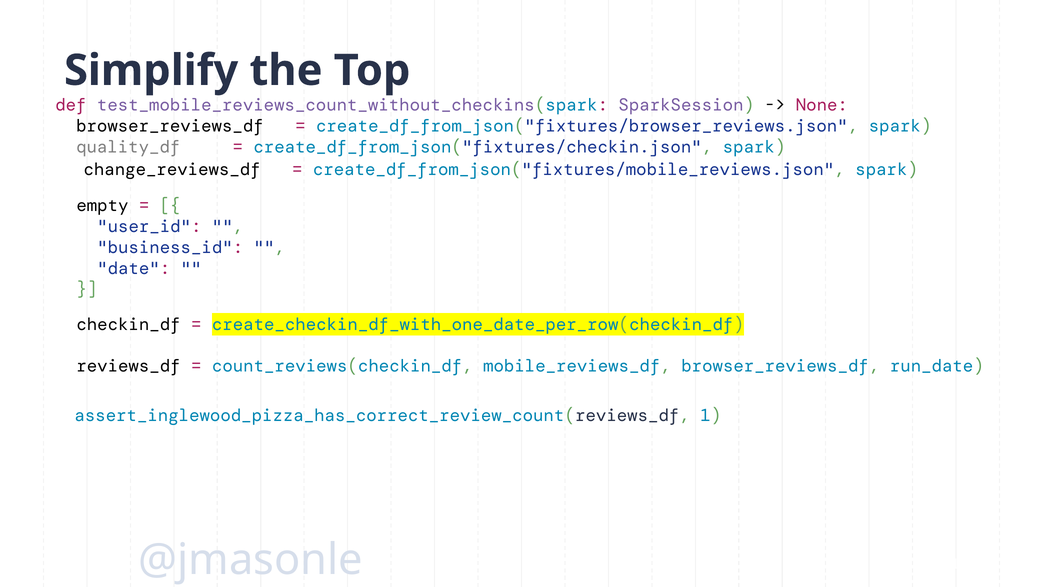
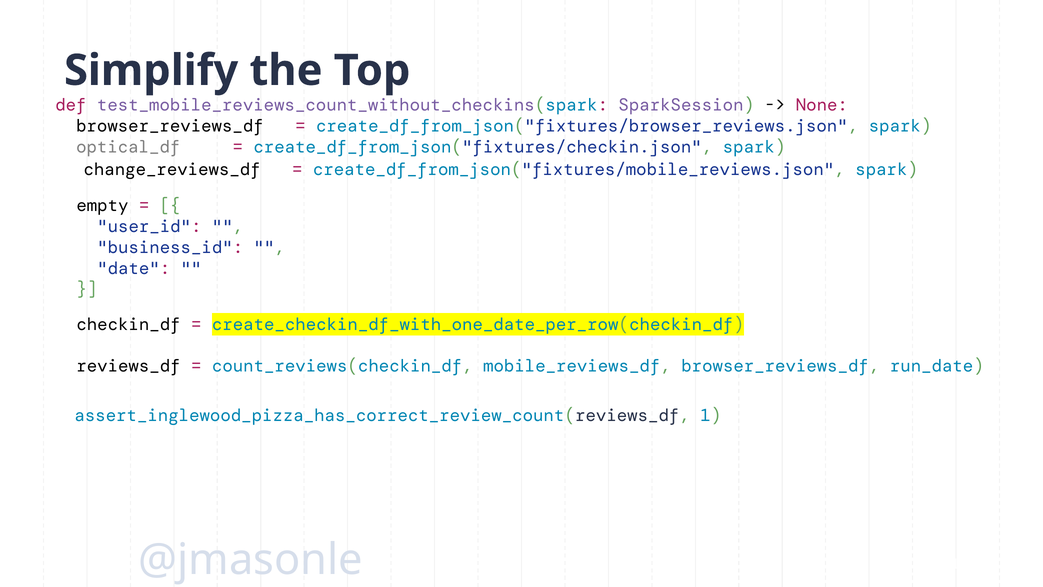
quality_df: quality_df -> optical_df (128, 147)
